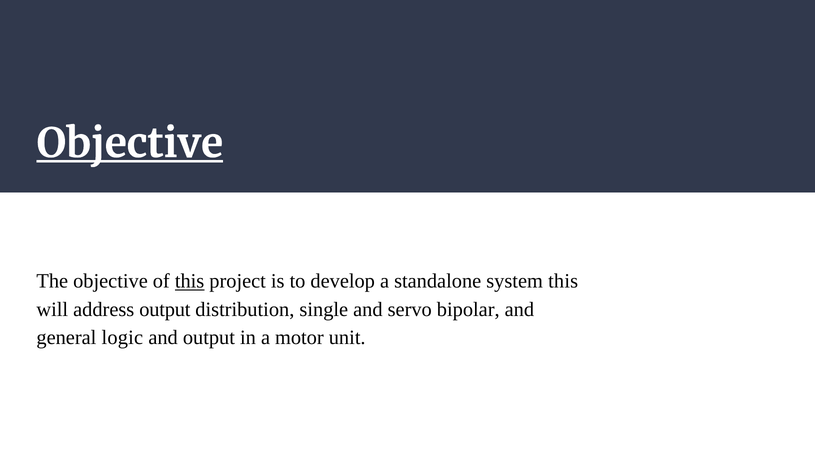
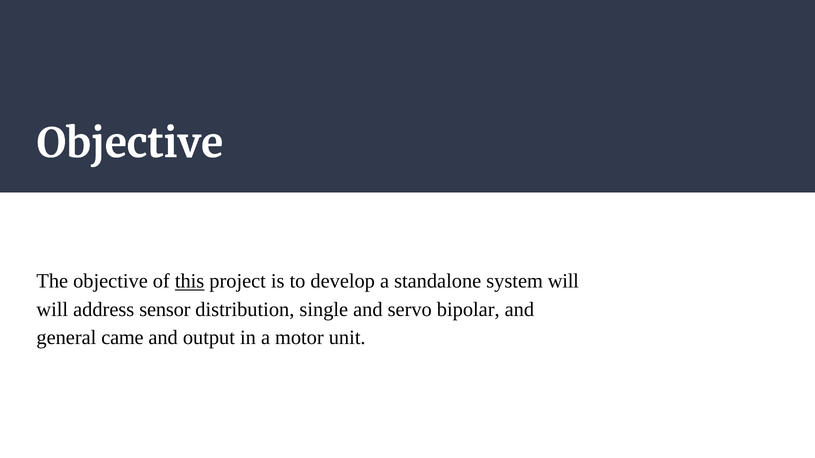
Objective underline: present -> none (130, 144)
system this: this -> will (563, 281)
address output: output -> sensor (165, 310)
logic: logic -> came (122, 338)
